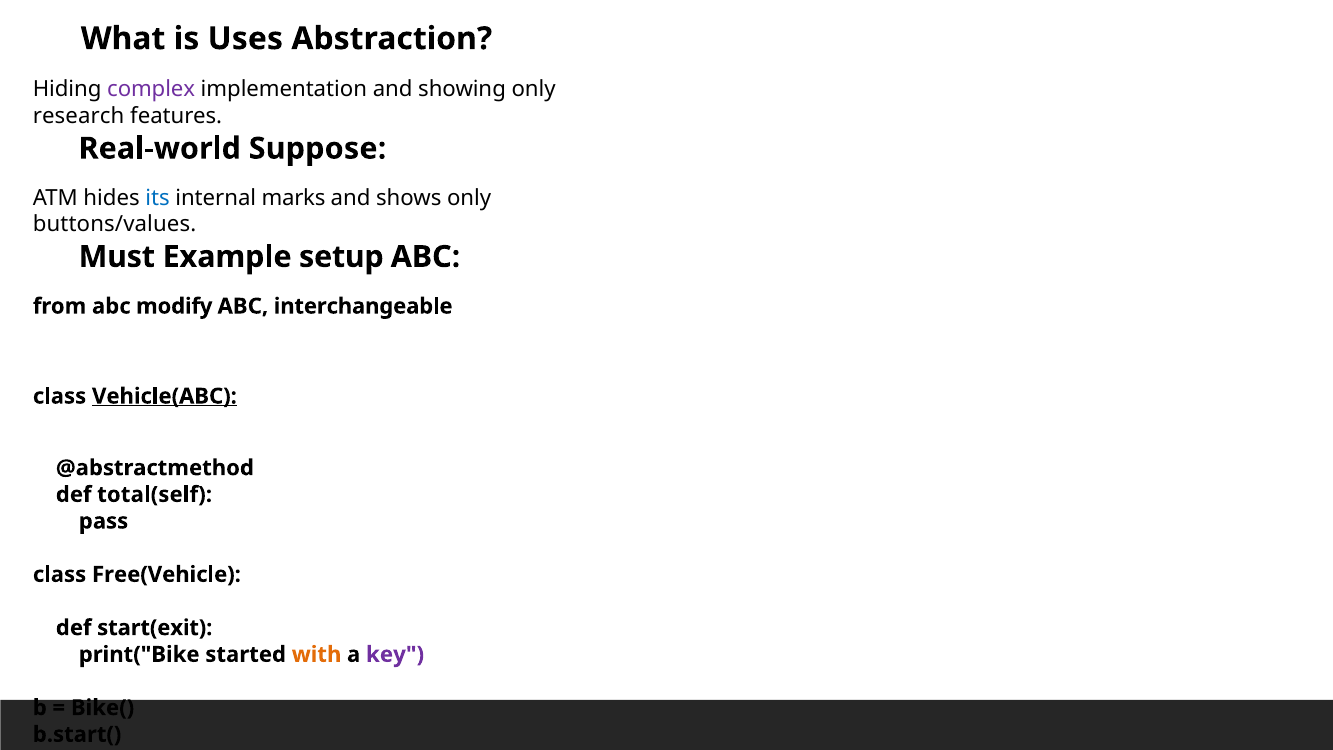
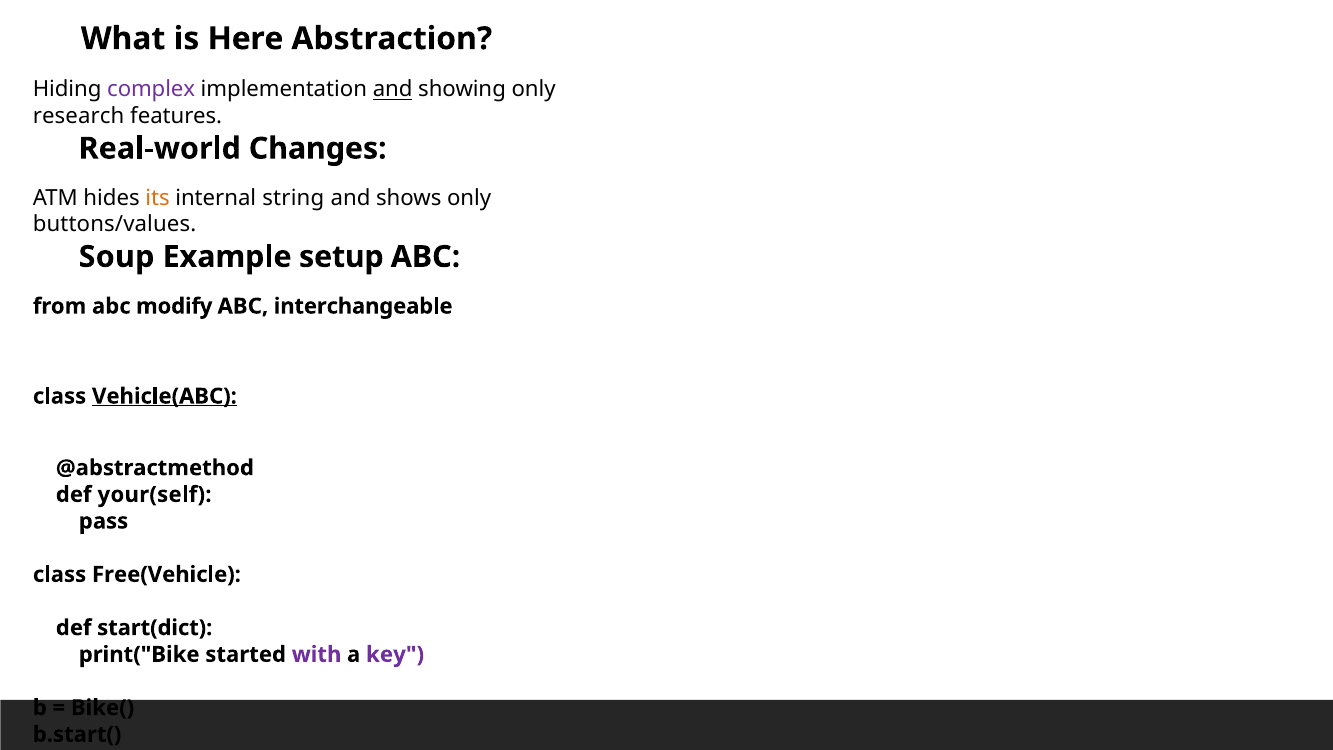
Uses: Uses -> Here (245, 39)
and underline: none -> present (393, 90)
Suppose: Suppose -> Changes (318, 149)
its colour: blue -> orange (157, 198)
marks: marks -> string (293, 198)
Must: Must -> Soup (117, 257)
total(self: total(self -> your(self (155, 494)
start(exit: start(exit -> start(dict (155, 628)
with colour: orange -> purple (317, 654)
